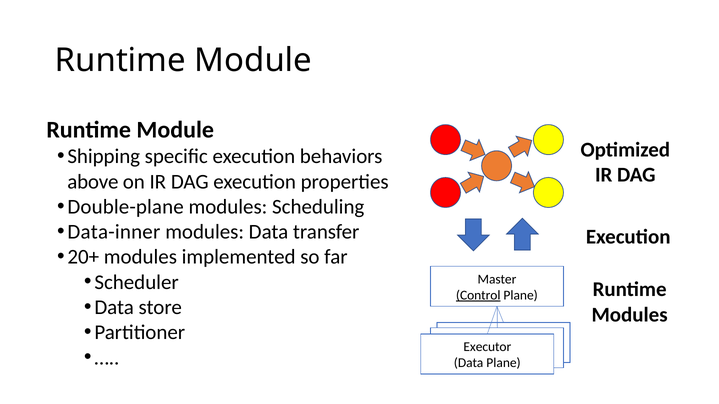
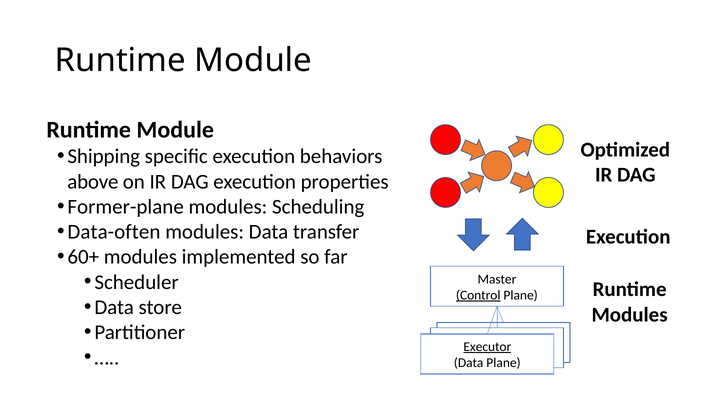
Double-plane: Double-plane -> Former-plane (126, 207)
Data-inner: Data-inner -> Data-often (114, 232)
20+: 20+ -> 60+ (83, 257)
Executor underline: none -> present (487, 347)
